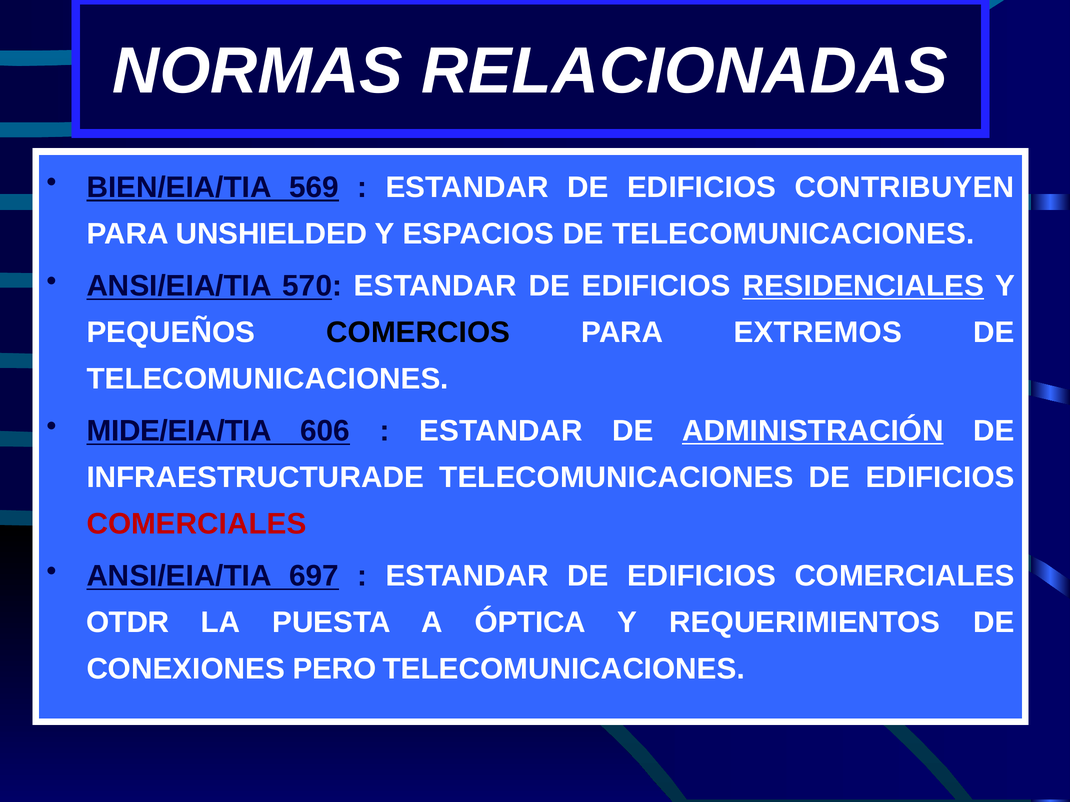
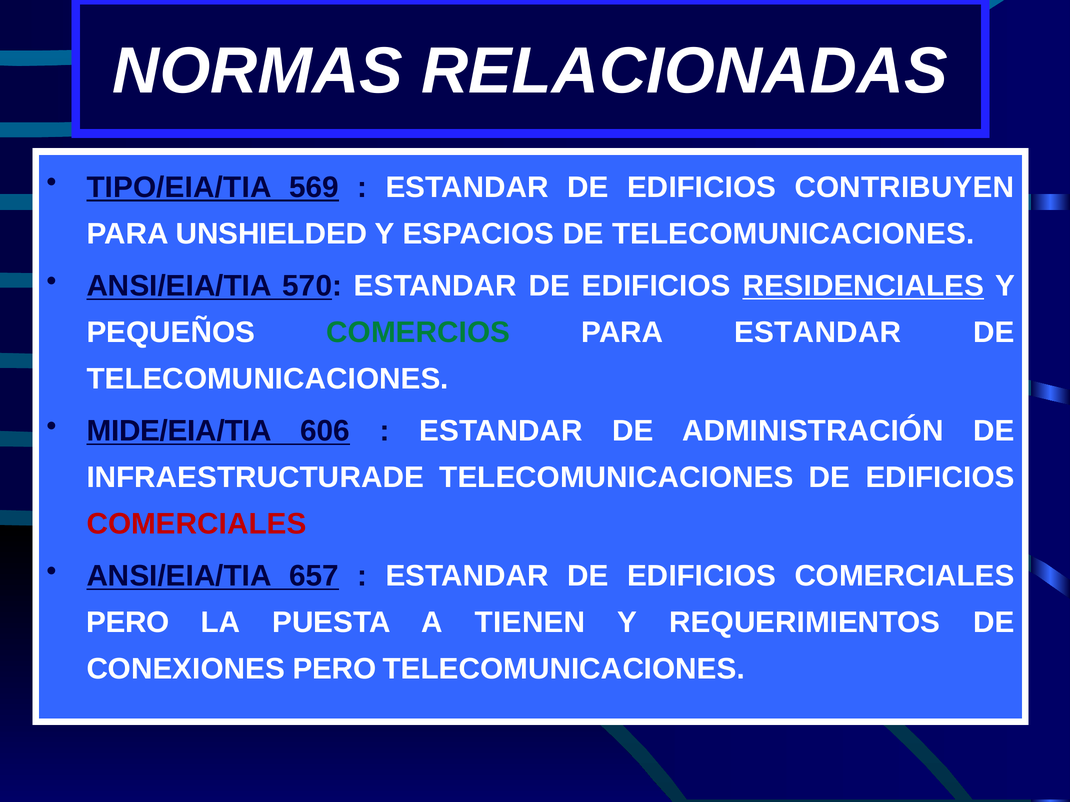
BIEN/EIA/TIA: BIEN/EIA/TIA -> TIPO/EIA/TIA (179, 188)
COMERCIOS colour: black -> green (418, 333)
PARA EXTREMOS: EXTREMOS -> ESTANDAR (818, 333)
ADMINISTRACIÓN underline: present -> none (813, 431)
697: 697 -> 657 (314, 576)
OTDR: OTDR -> PERO (128, 623)
ÓPTICA: ÓPTICA -> TIENEN (530, 623)
